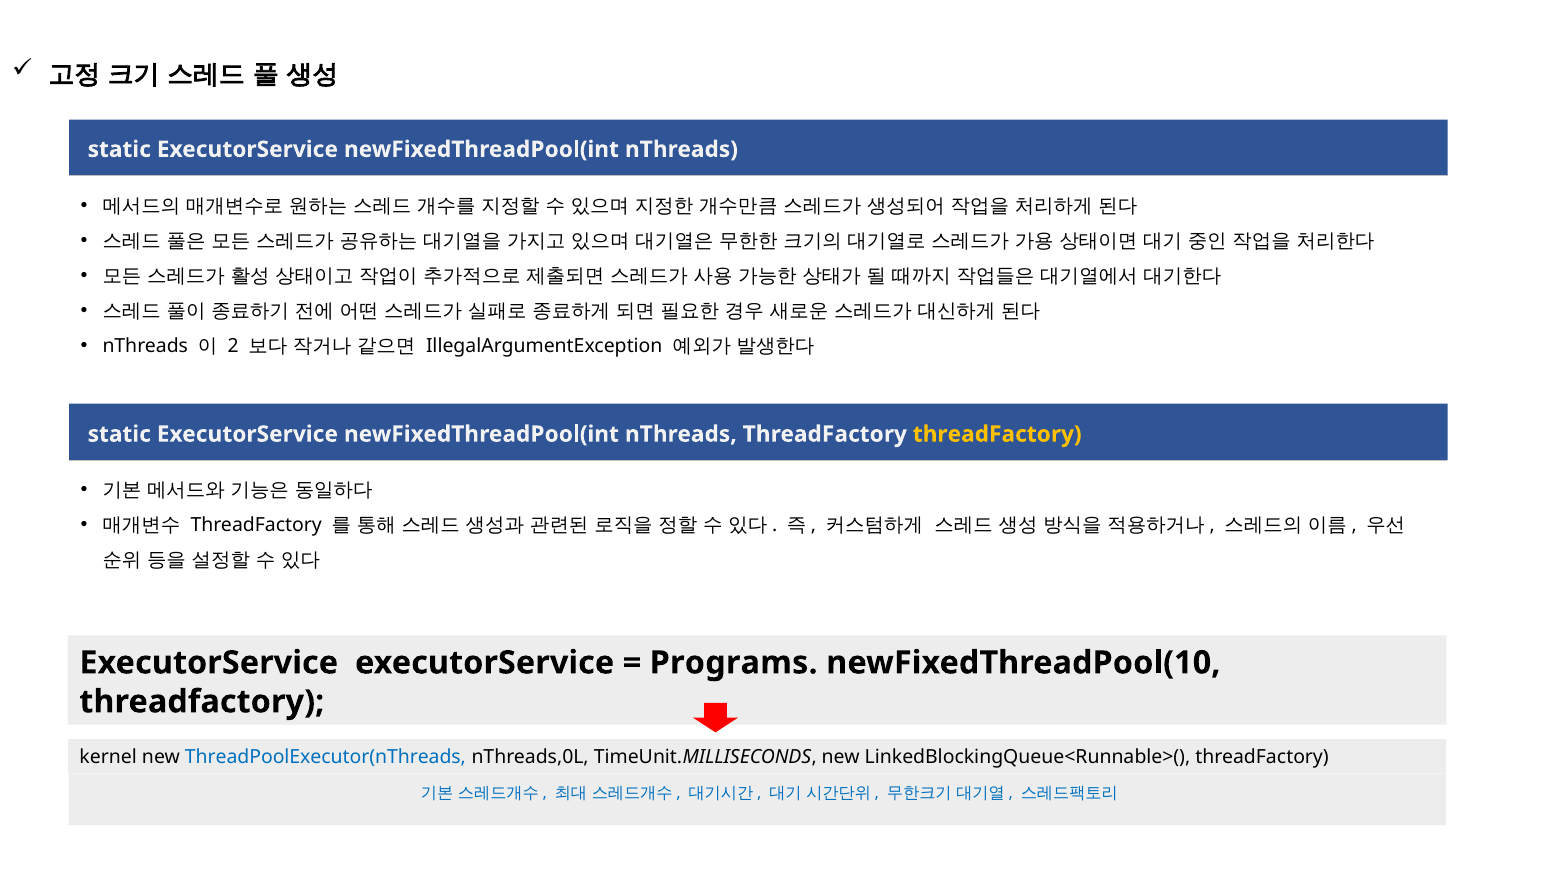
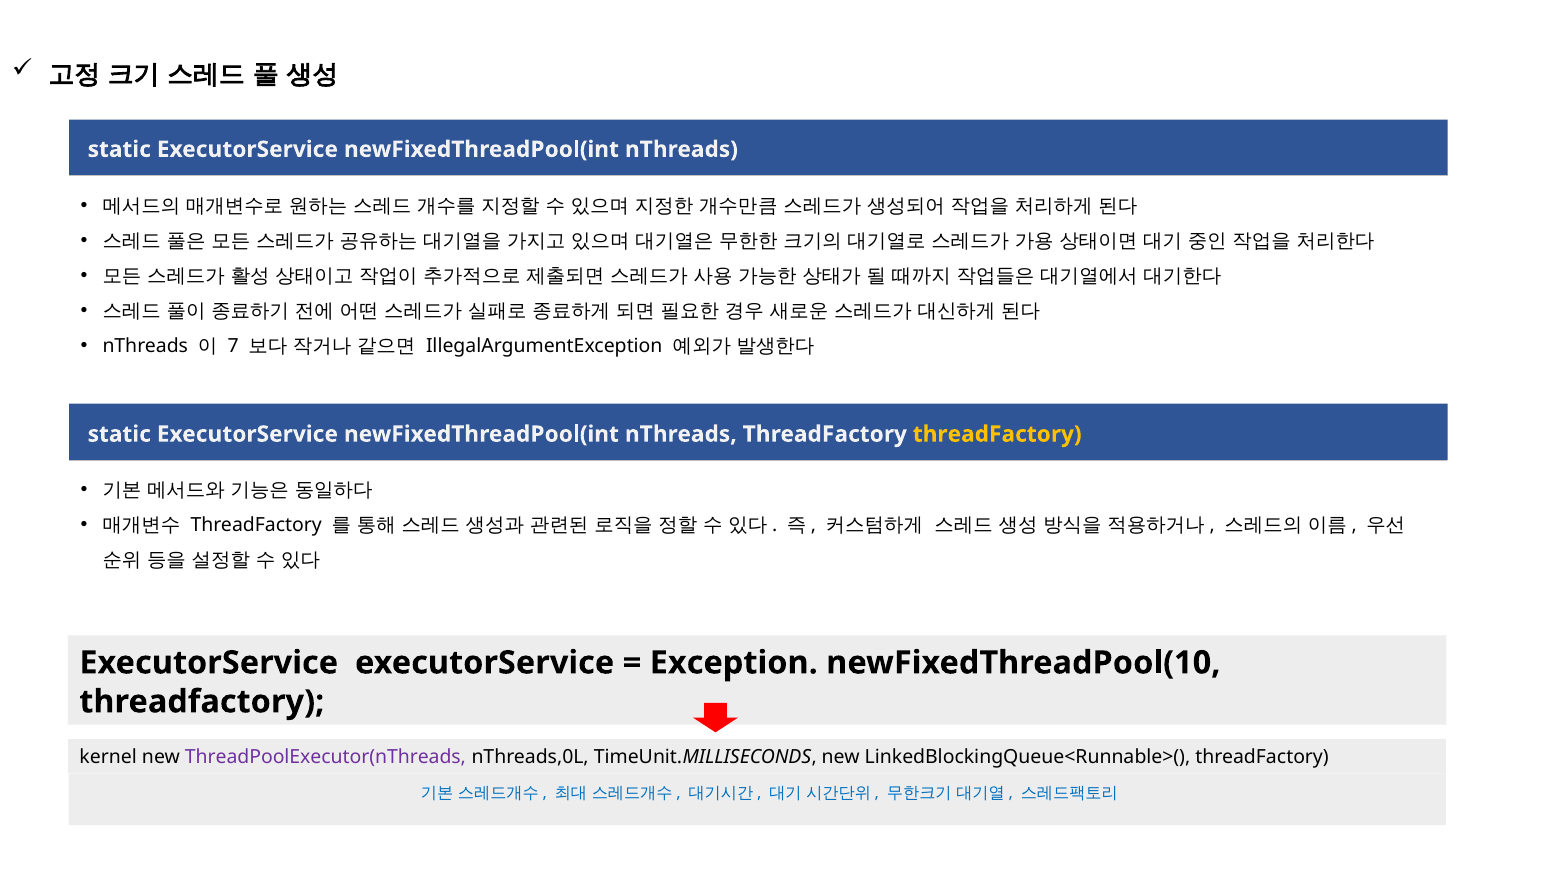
2: 2 -> 7 (233, 346)
Programs: Programs -> Exception (734, 663)
ThreadPoolExecutor(nThreads colour: blue -> purple (325, 757)
